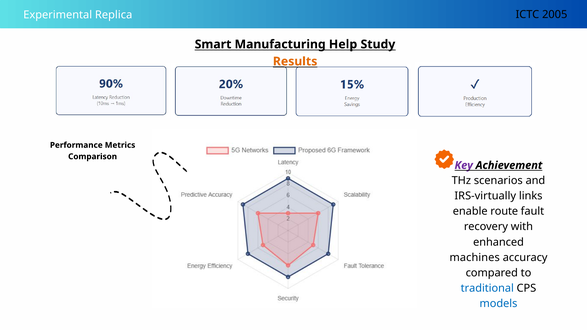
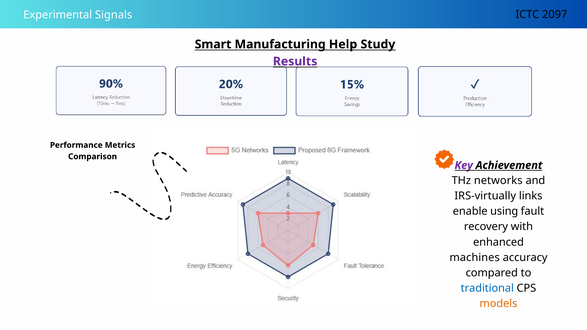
2005: 2005 -> 2097 (555, 14)
Replica: Replica -> Signals (114, 15)
Results colour: orange -> purple (295, 61)
scenarios: scenarios -> networks (498, 181)
route: route -> using (504, 211)
models colour: blue -> orange (498, 304)
